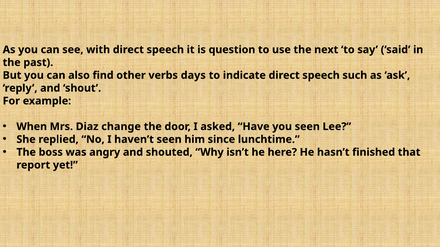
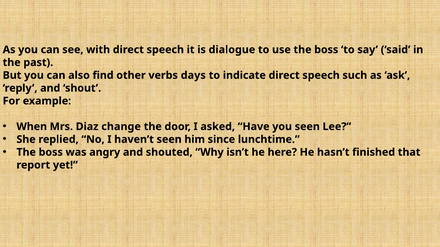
question: question -> dialogue (232, 50)
use the next: next -> boss (326, 50)
